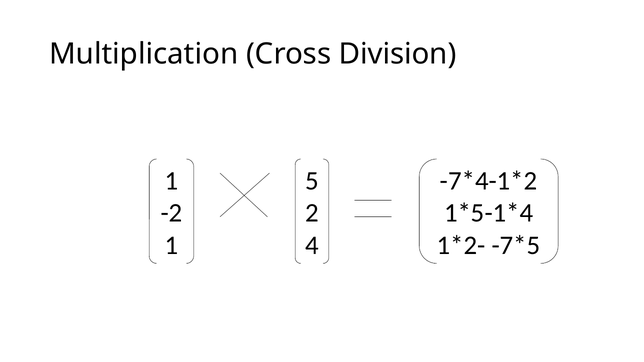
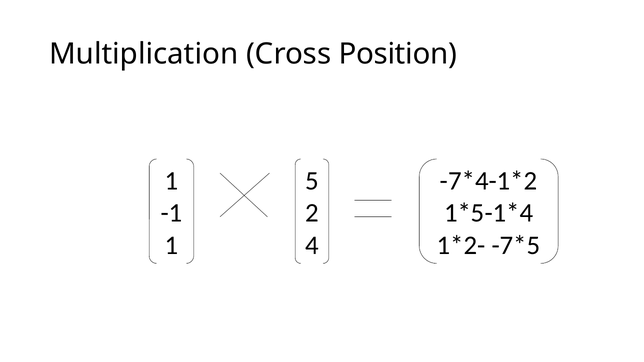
Division: Division -> Position (398, 54)
-2: -2 -> -1 (171, 213)
